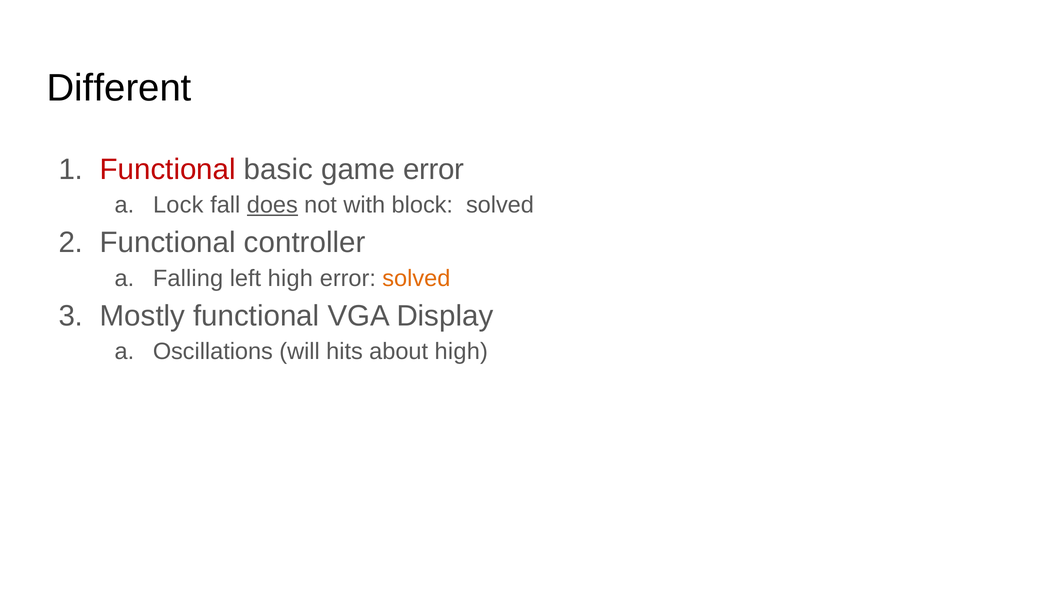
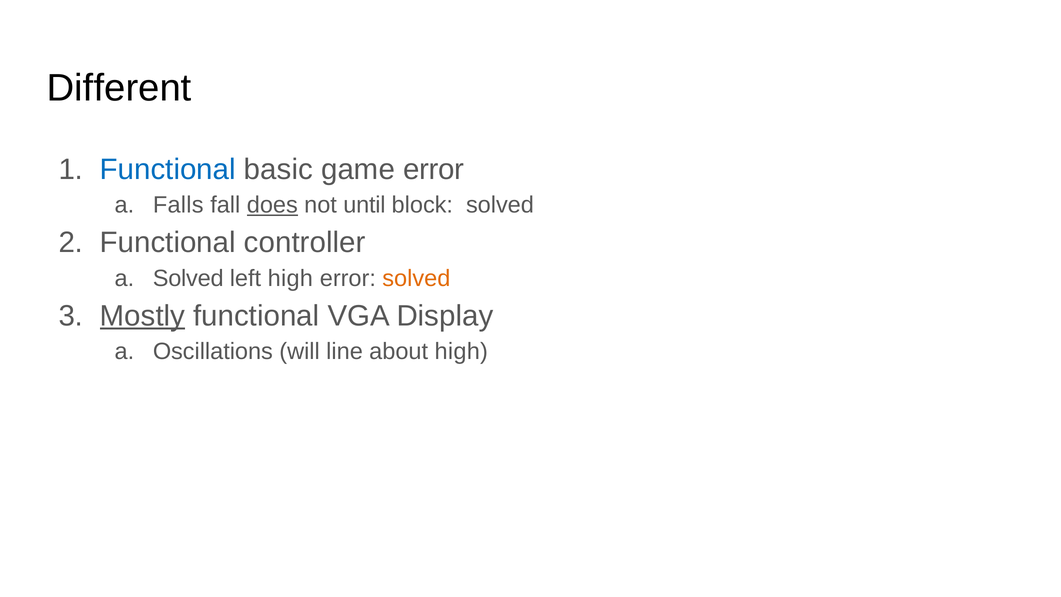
Functional colour: red -> blue (168, 169)
Lock: Lock -> Falls (178, 205)
with: with -> until (364, 205)
Falling: Falling -> Solved (188, 278)
Mostly underline: none -> present (142, 316)
hits: hits -> line (345, 351)
